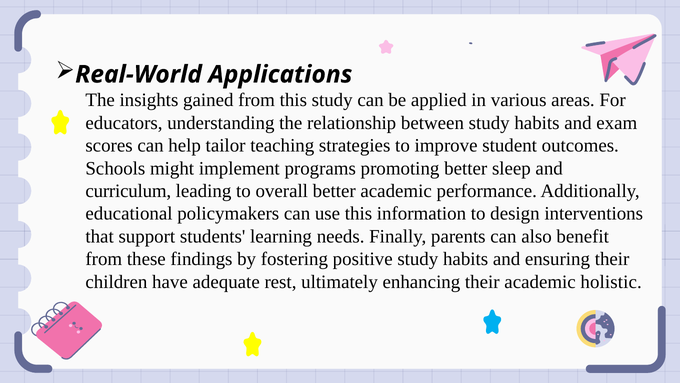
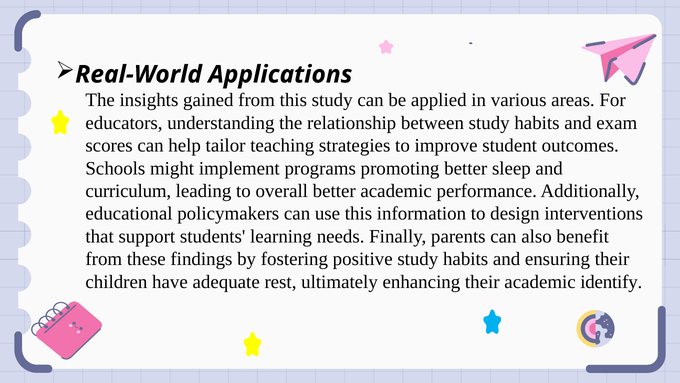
holistic: holistic -> identify (611, 281)
